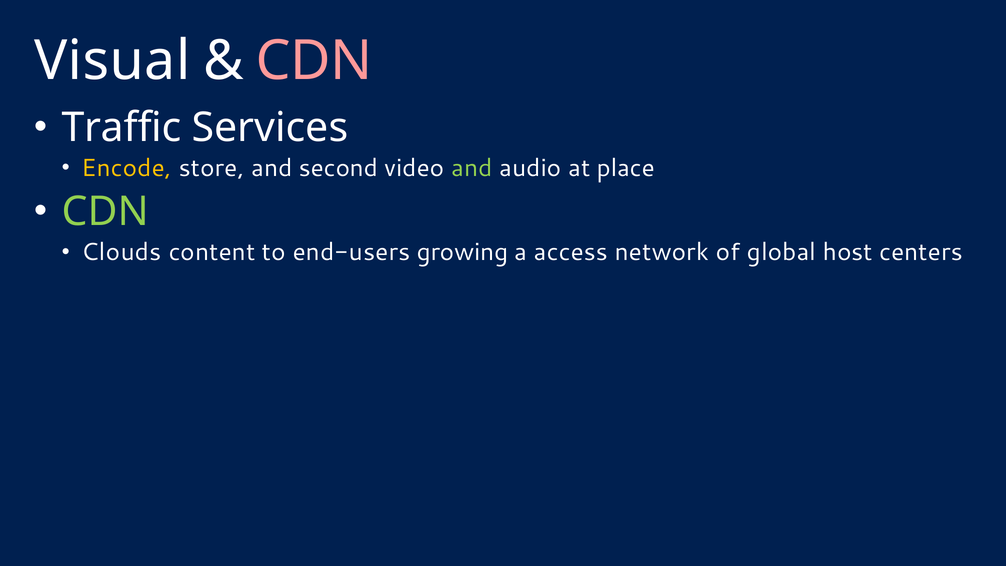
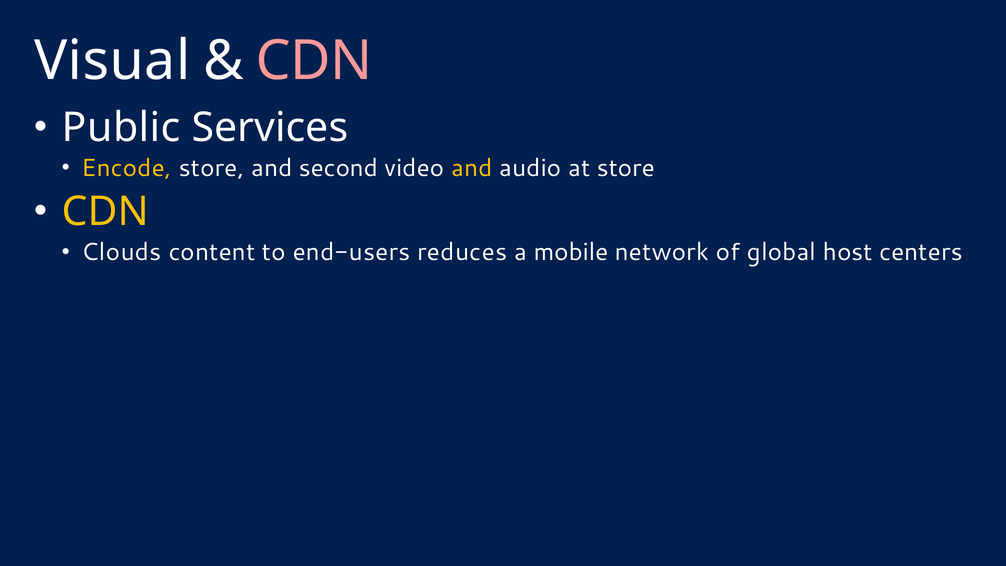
Traffic: Traffic -> Public (121, 127)
and colour: light green -> yellow (472, 168)
at place: place -> store (626, 168)
CDN colour: light green -> yellow (105, 212)
growing: growing -> reduces (462, 252)
access: access -> mobile (571, 252)
